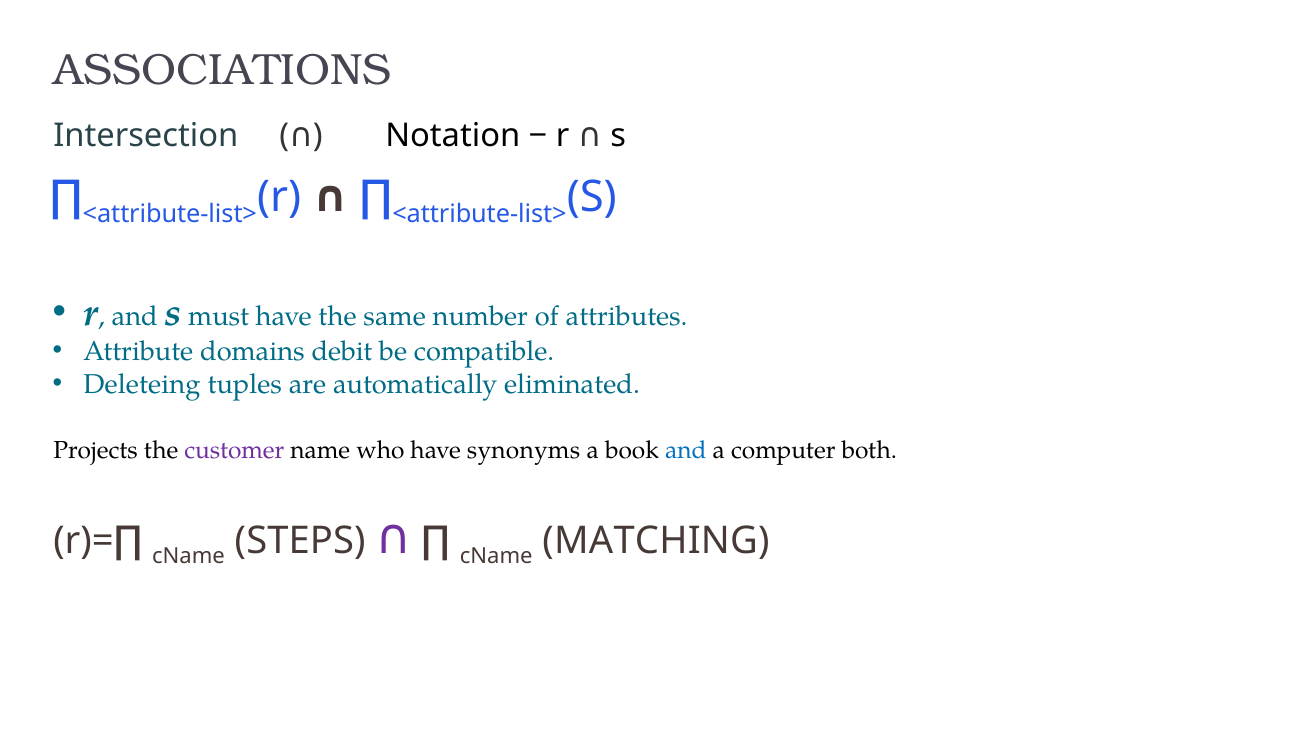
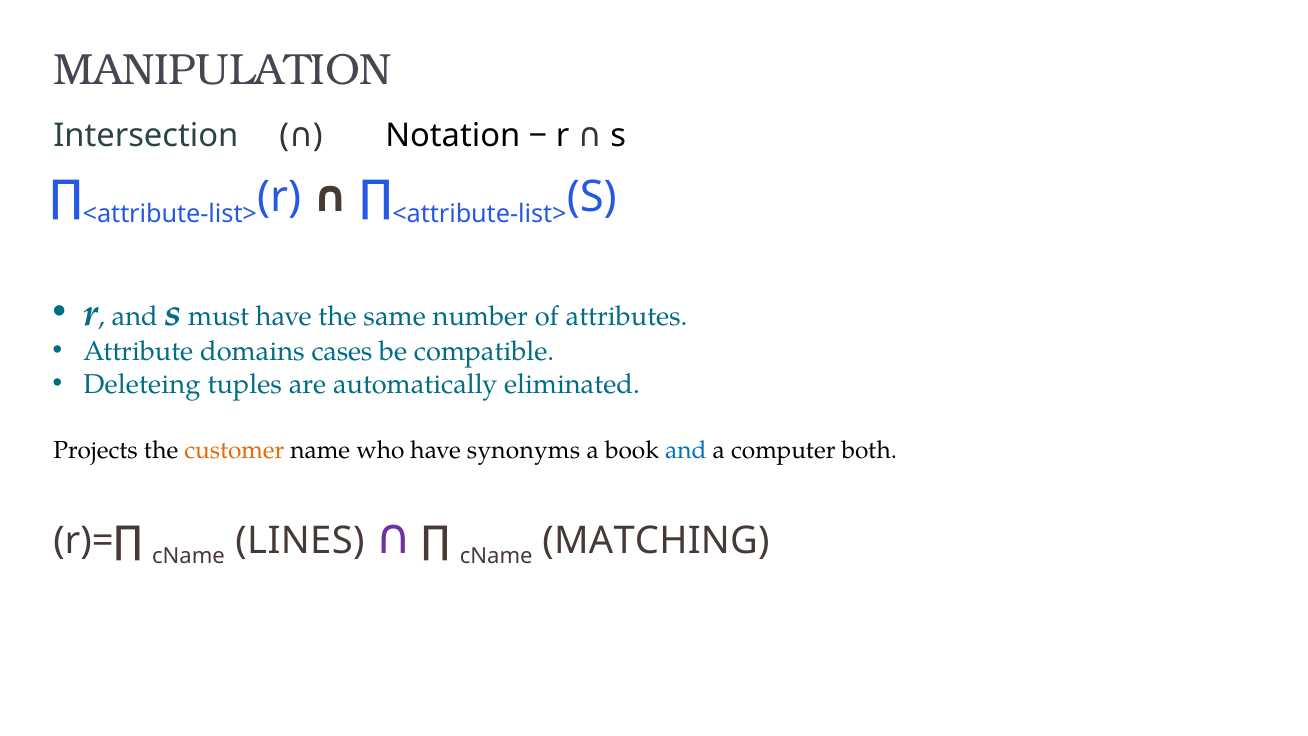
ASSOCIATIONS: ASSOCIATIONS -> MANIPULATION (223, 70)
debit: debit -> cases (342, 351)
customer colour: purple -> orange (234, 450)
STEPS: STEPS -> LINES (300, 541)
